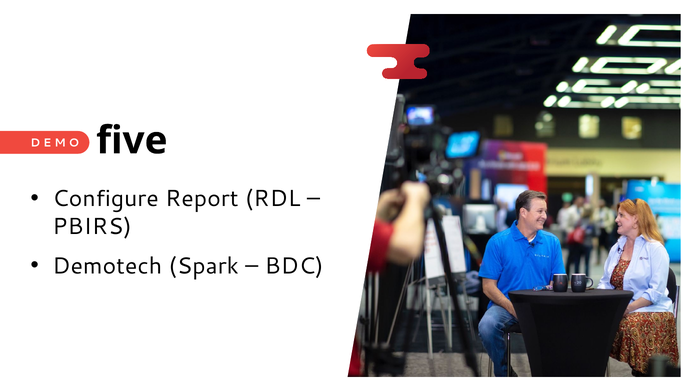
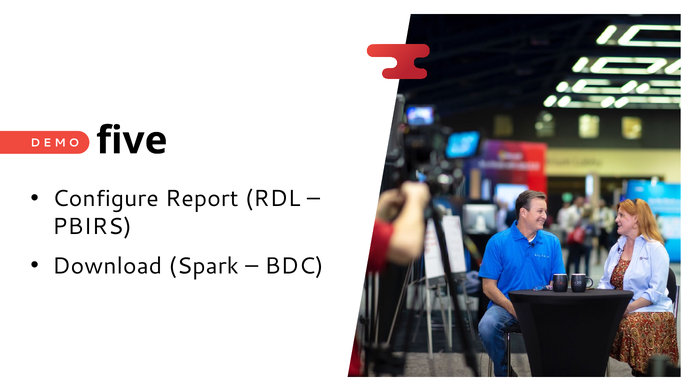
Demotech: Demotech -> Download (107, 266)
